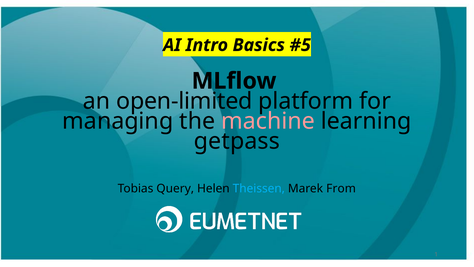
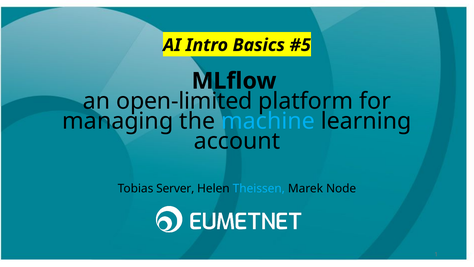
machine colour: pink -> light blue (268, 121)
getpass: getpass -> account (237, 141)
Query: Query -> Server (175, 188)
From: From -> Node (341, 188)
